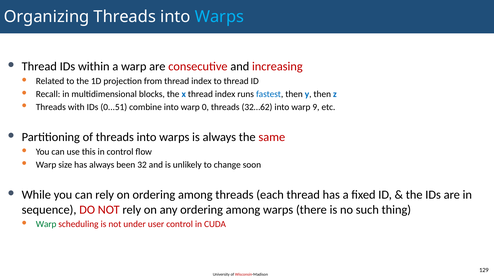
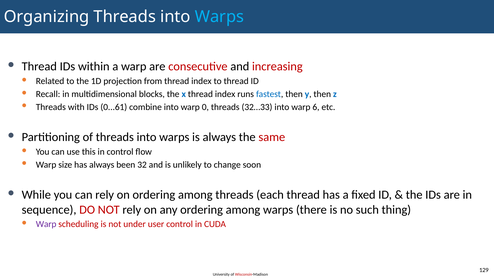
0...51: 0...51 -> 0...61 (114, 107)
32…62: 32…62 -> 32…33 (257, 107)
9: 9 -> 6 (316, 107)
Warp colour: green -> purple (46, 224)
